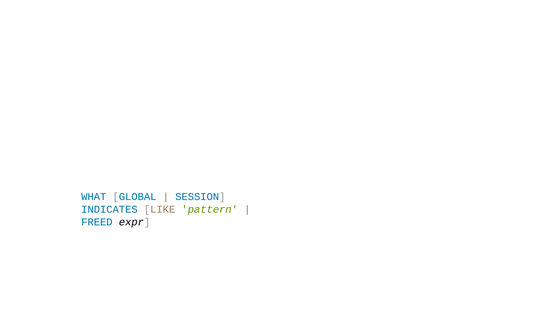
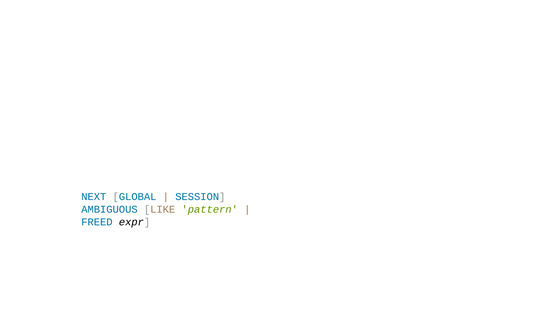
WHAT: WHAT -> NEXT (94, 197)
INDICATES: INDICATES -> AMBIGUOUS (109, 210)
